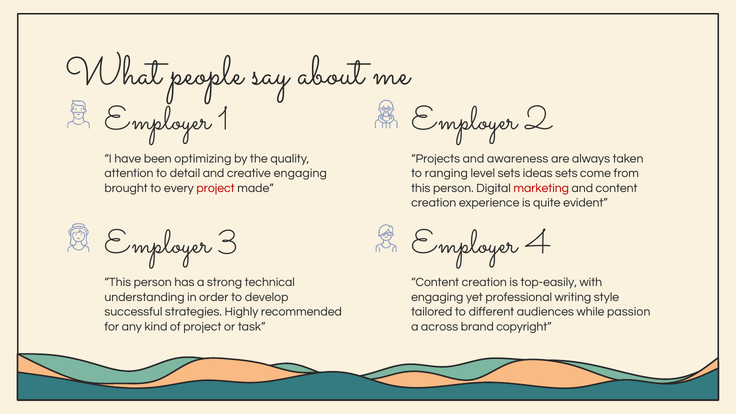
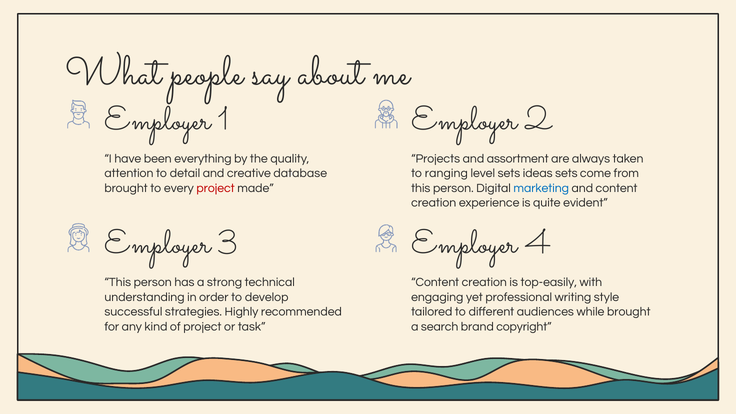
optimizing: optimizing -> everything (203, 159)
awareness: awareness -> assortment (518, 159)
creative engaging: engaging -> database (300, 173)
marketing colour: red -> blue (541, 188)
while passion: passion -> brought (629, 312)
across: across -> search (440, 326)
